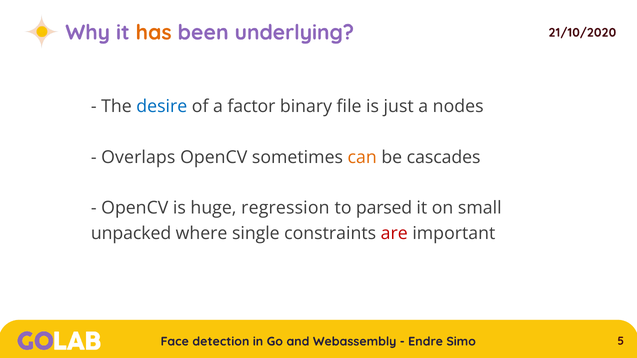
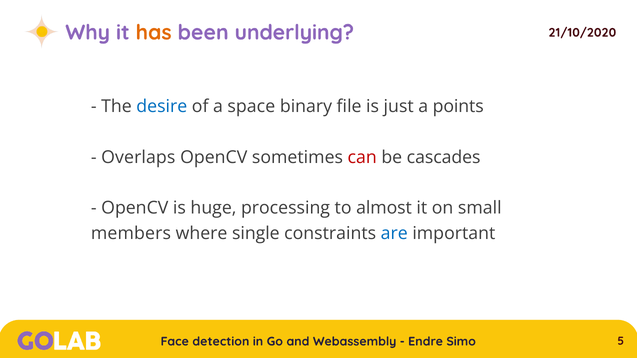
factor: factor -> space (251, 106)
nodes: nodes -> points (458, 106)
can colour: orange -> red (362, 157)
regression: regression -> processing (285, 208)
parsed: parsed -> almost (384, 208)
unpacked: unpacked -> members (131, 234)
are colour: red -> blue (394, 234)
